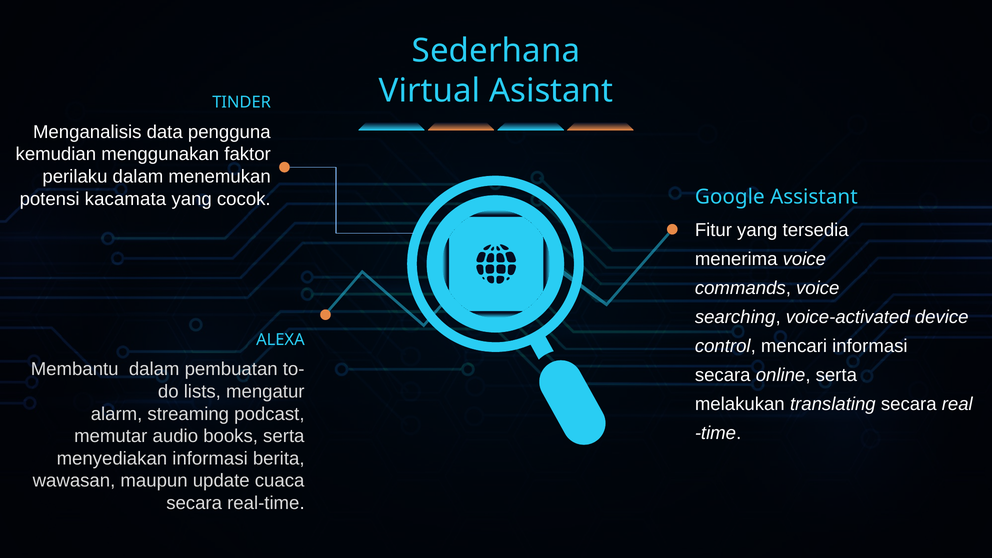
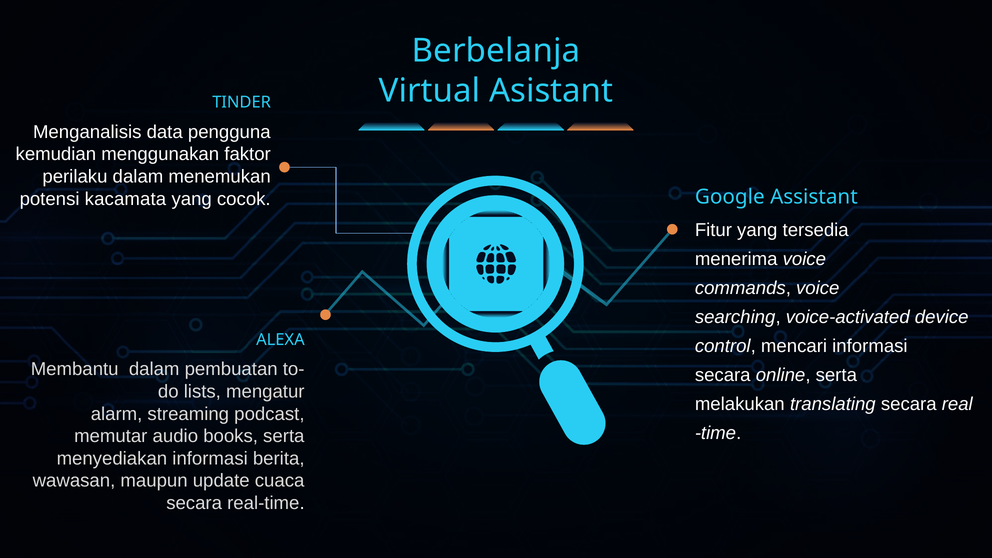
Sederhana: Sederhana -> Berbelanja (496, 51)
